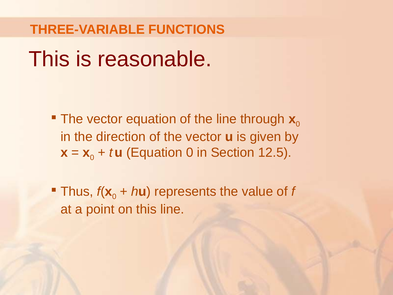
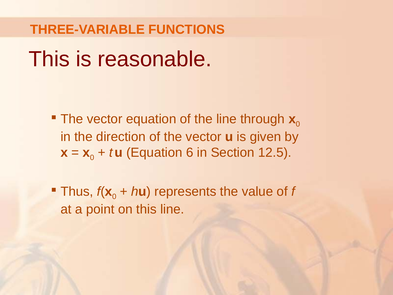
Equation 0: 0 -> 6 (190, 152)
